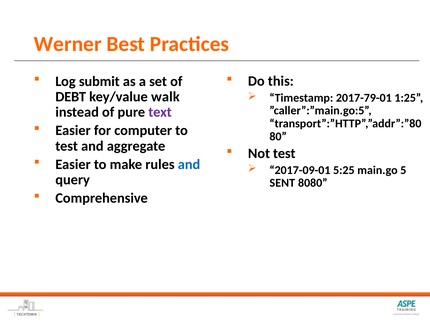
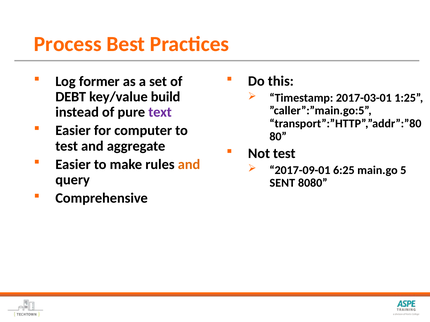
Werner: Werner -> Process (68, 44)
submit: submit -> former (99, 81)
walk: walk -> build (166, 97)
2017-79-01: 2017-79-01 -> 2017-03-01 (364, 98)
and colour: blue -> orange (189, 165)
5:25: 5:25 -> 6:25 (344, 170)
